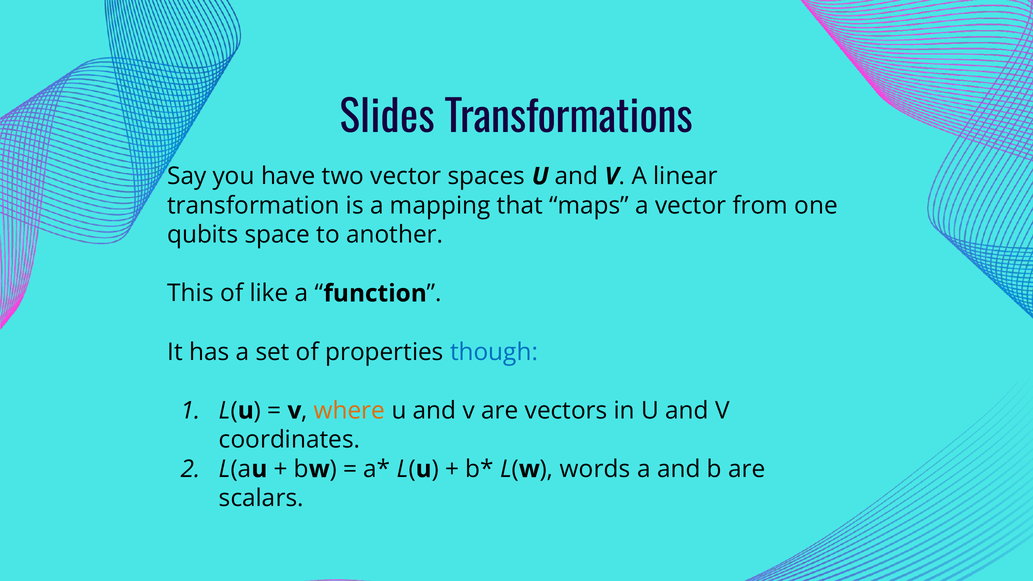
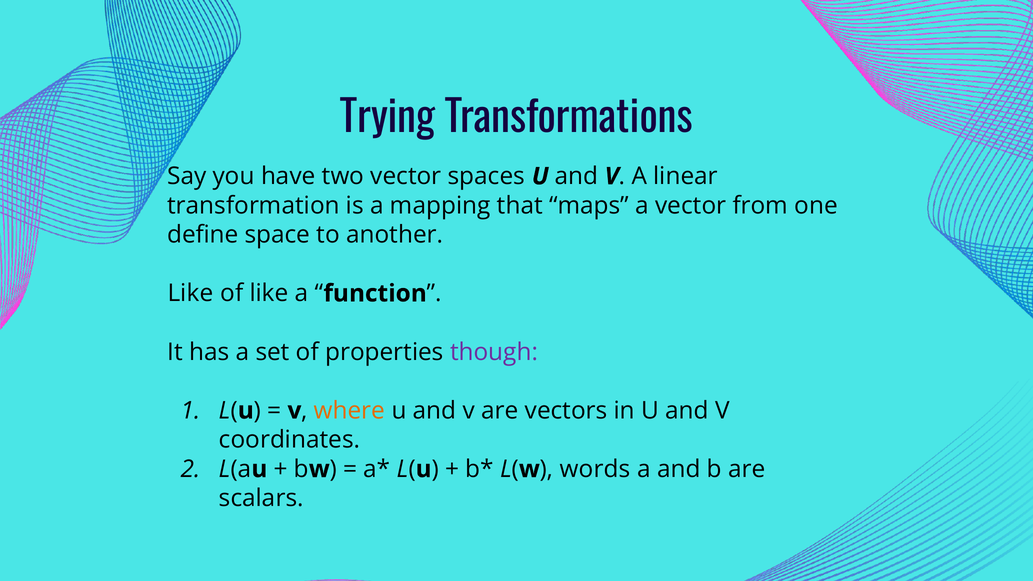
Slides: Slides -> Trying (387, 118)
qubits: qubits -> define (203, 235)
This: This -> Like (191, 293)
though colour: blue -> purple (494, 352)
